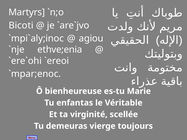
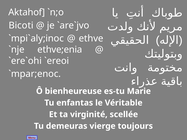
Martyrs: Martyrs -> Aktahof (27, 12)
agiou: agiou -> ethve (91, 38)
